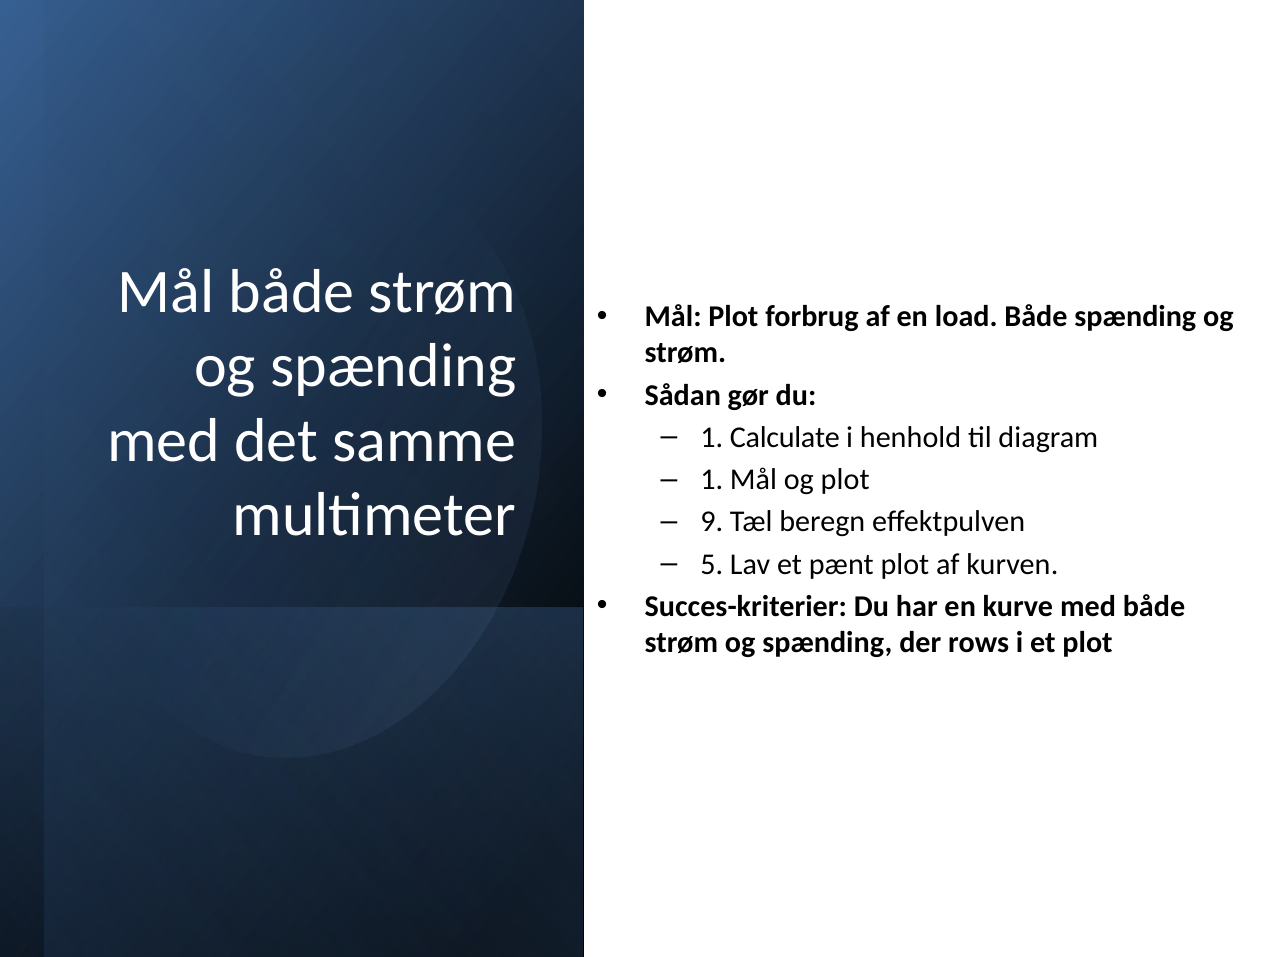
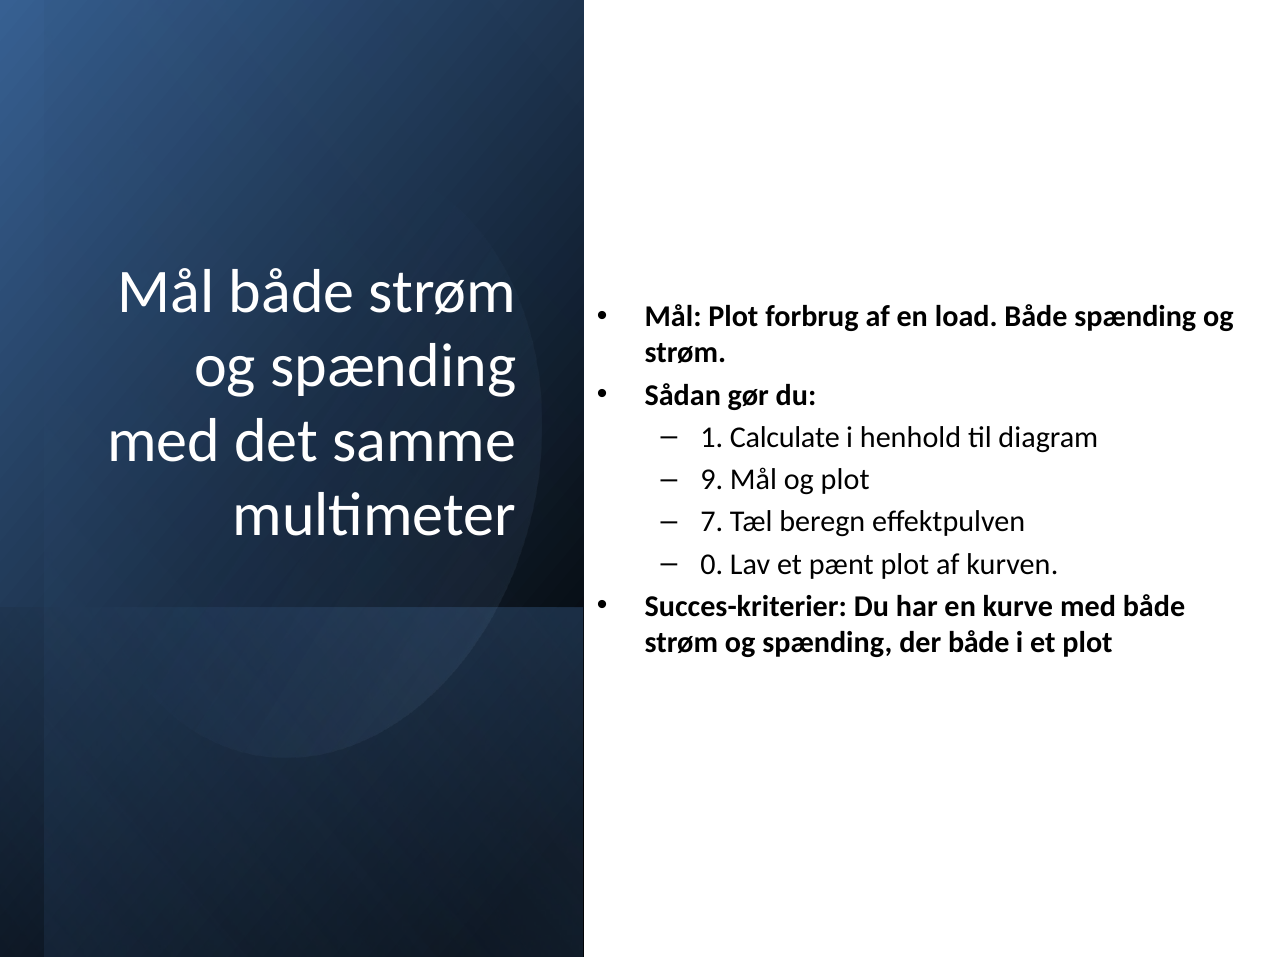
1: 1 -> 9 (712, 480)
9: 9 -> 7 (712, 522)
5: 5 -> 0 (712, 564)
der rows: rows -> både (979, 643)
